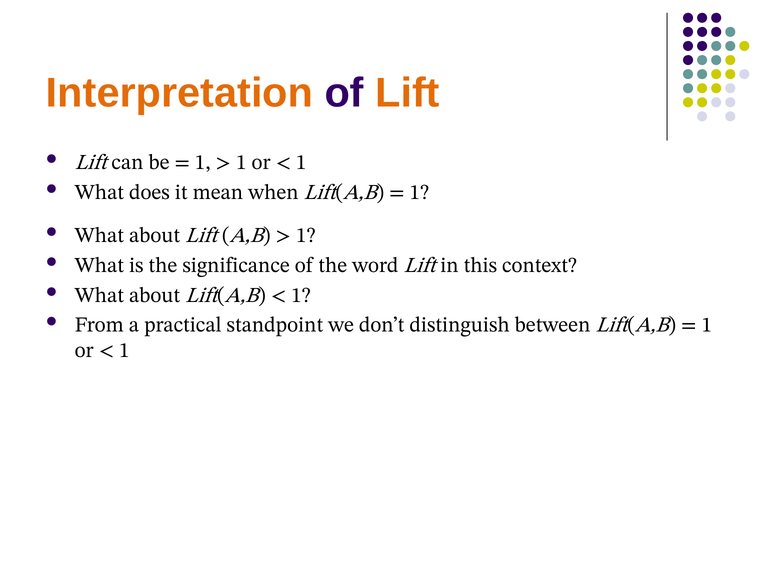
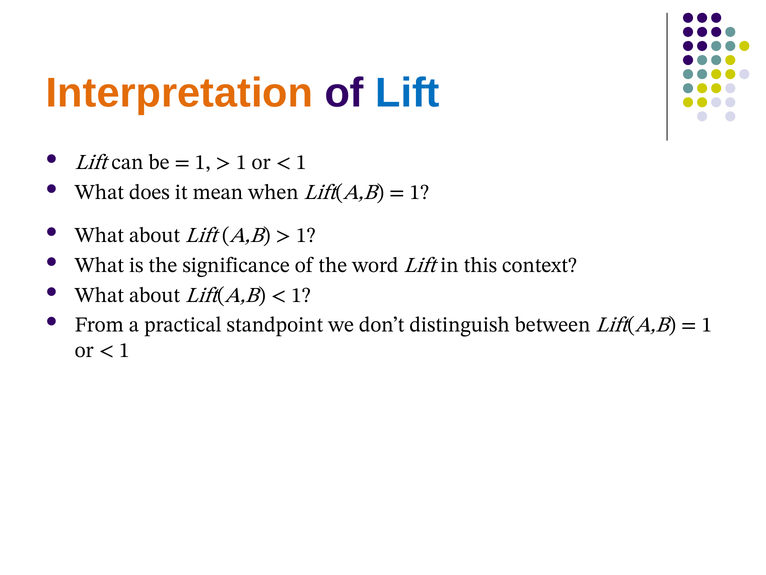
Lift colour: orange -> blue (407, 93)
